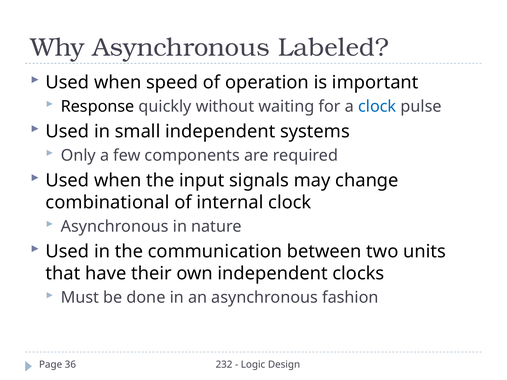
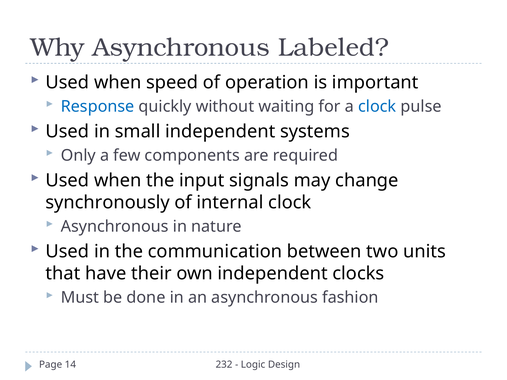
Response colour: black -> blue (98, 106)
combinational: combinational -> synchronously (108, 203)
36: 36 -> 14 (70, 365)
